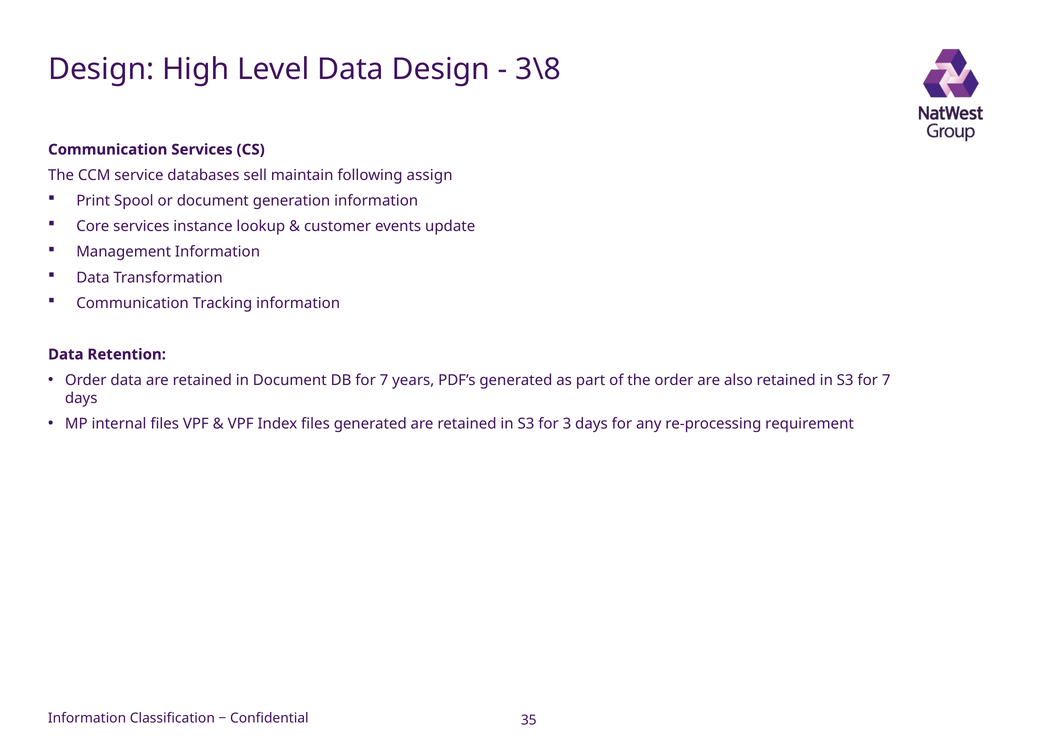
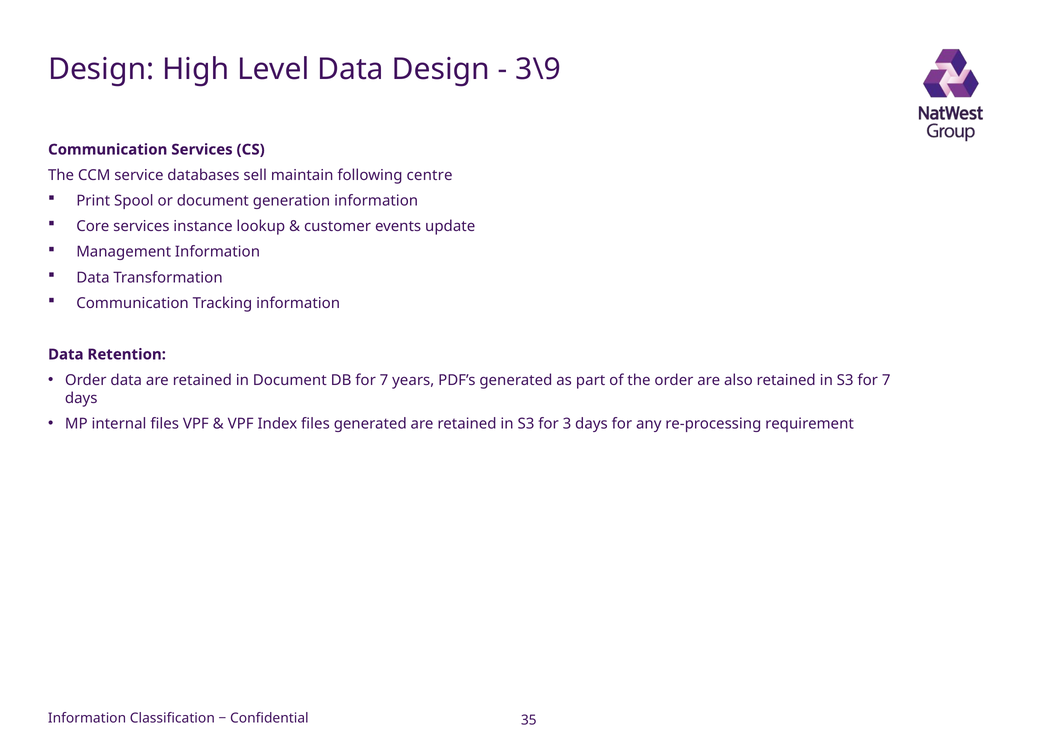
3\8: 3\8 -> 3\9 (538, 69)
assign: assign -> centre (430, 175)
